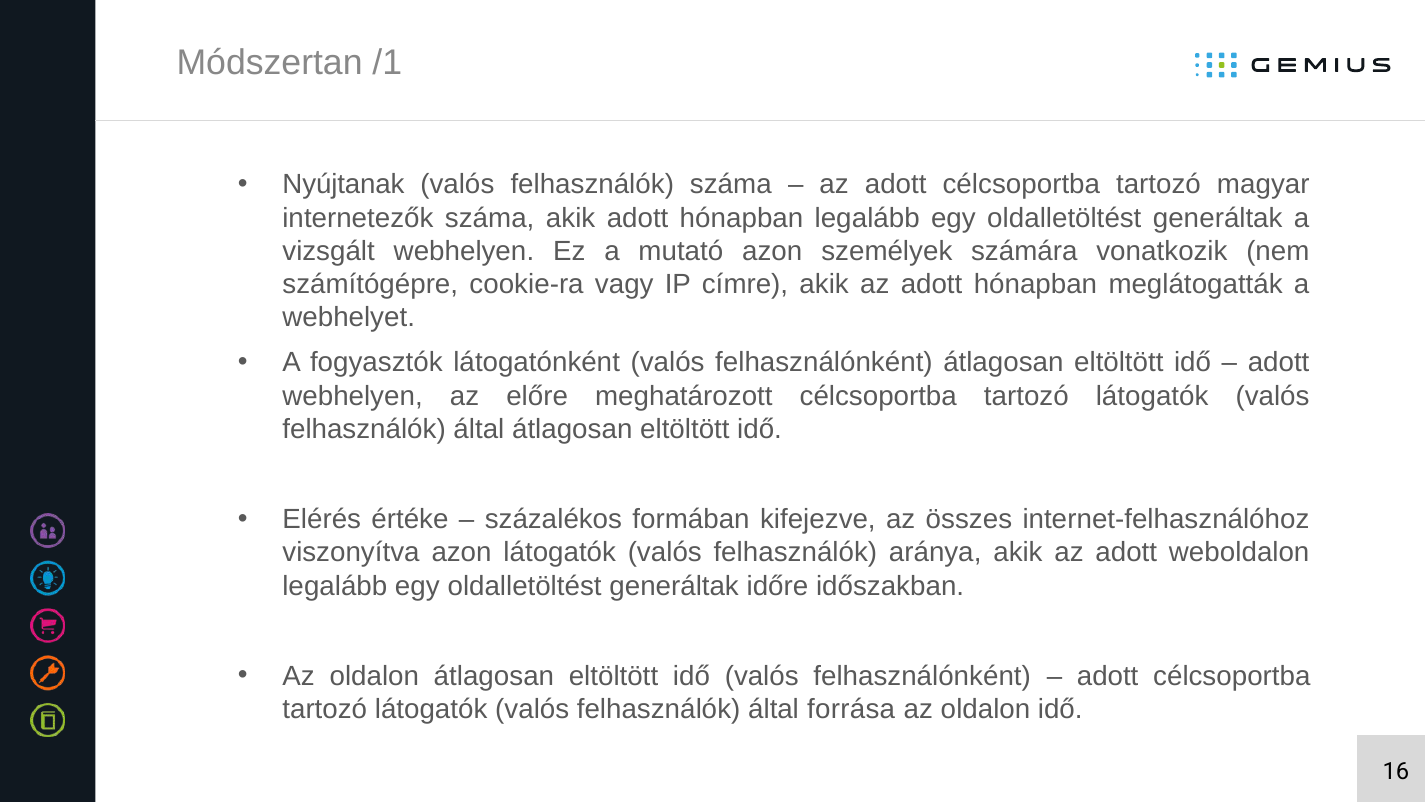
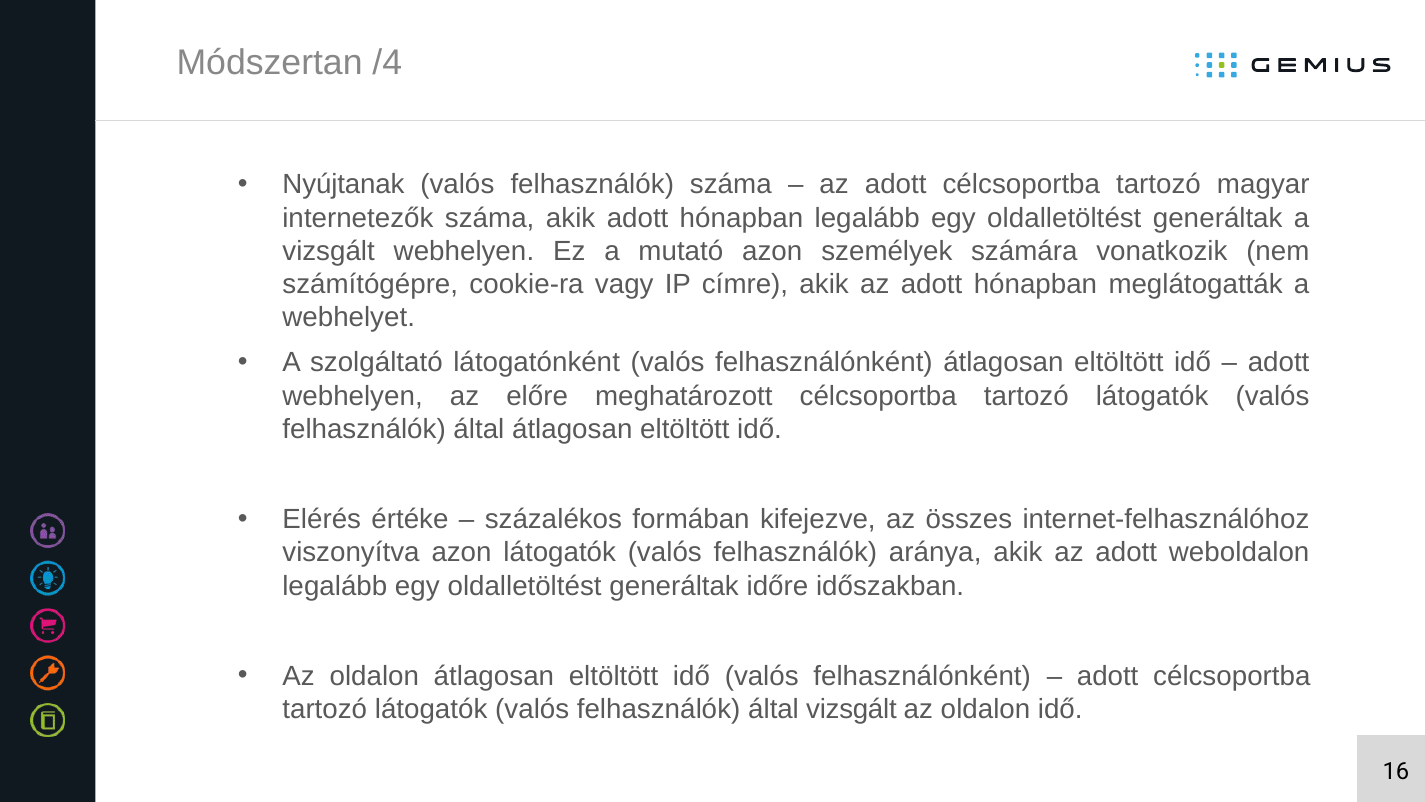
/1: /1 -> /4 (387, 63)
fogyasztók: fogyasztók -> szolgáltató (376, 363)
által forrása: forrása -> vizsgált (851, 709)
